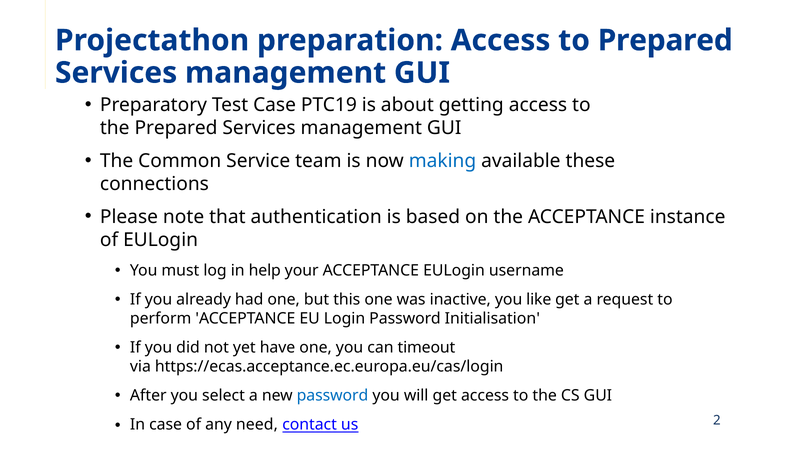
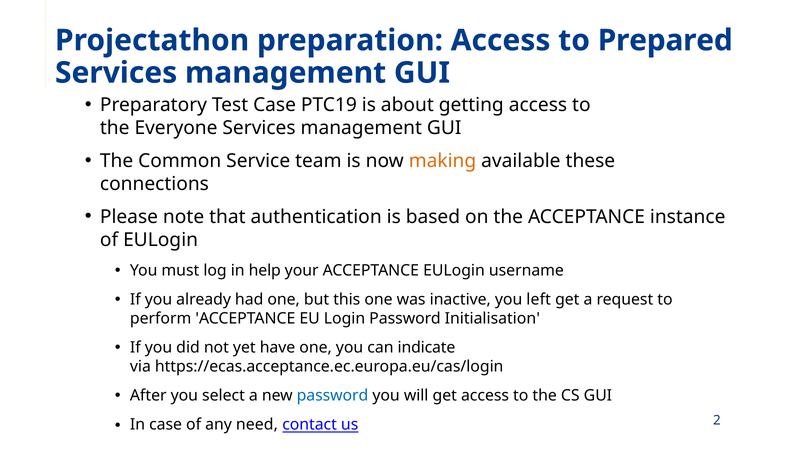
the Prepared: Prepared -> Everyone (176, 128)
making colour: blue -> orange (442, 161)
like: like -> left (539, 300)
timeout: timeout -> indicate (426, 348)
